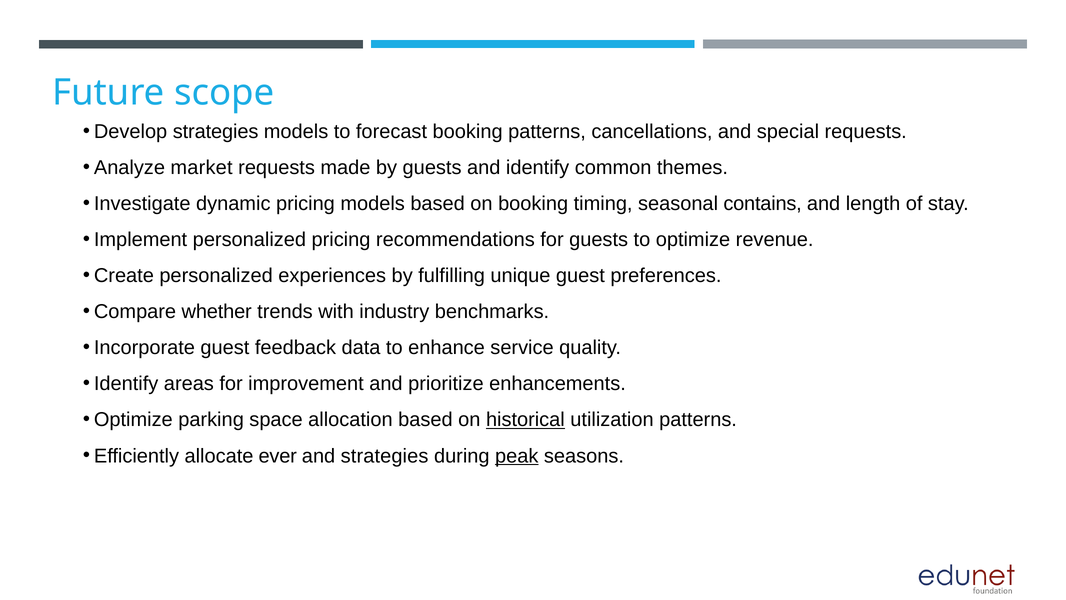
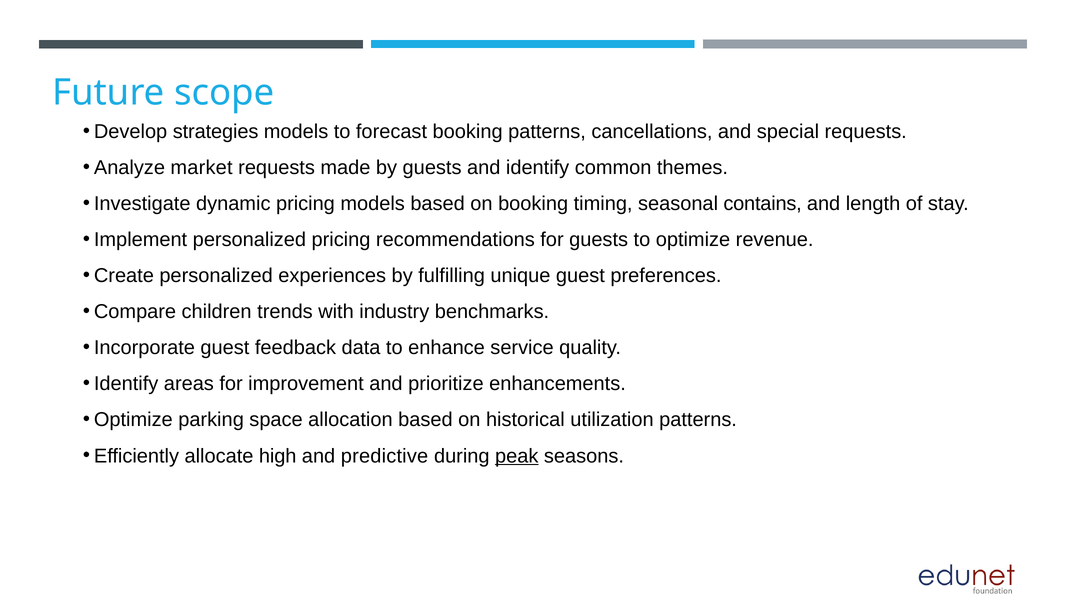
whether: whether -> children (217, 312)
historical underline: present -> none (525, 420)
ever: ever -> high (278, 456)
and strategies: strategies -> predictive (385, 456)
